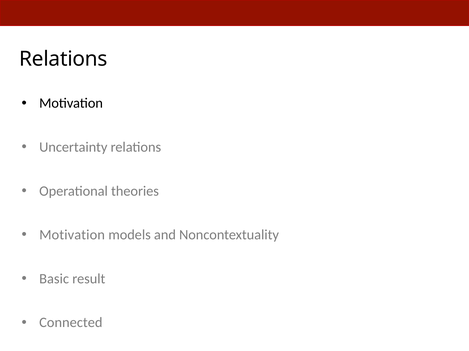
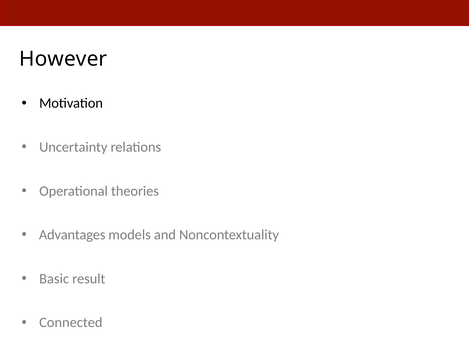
Relations: Relations -> However (63, 59)
Motivation: Motivation -> Advantages (72, 235)
